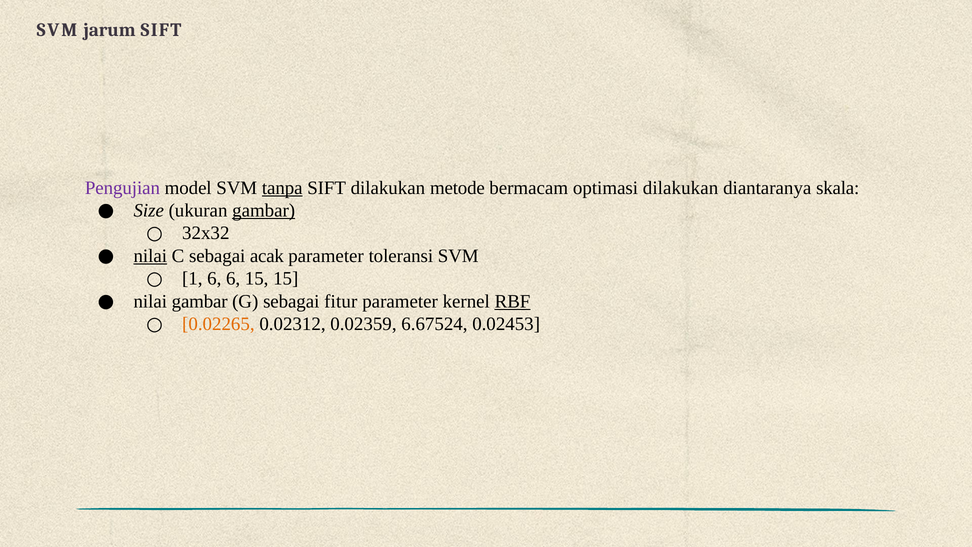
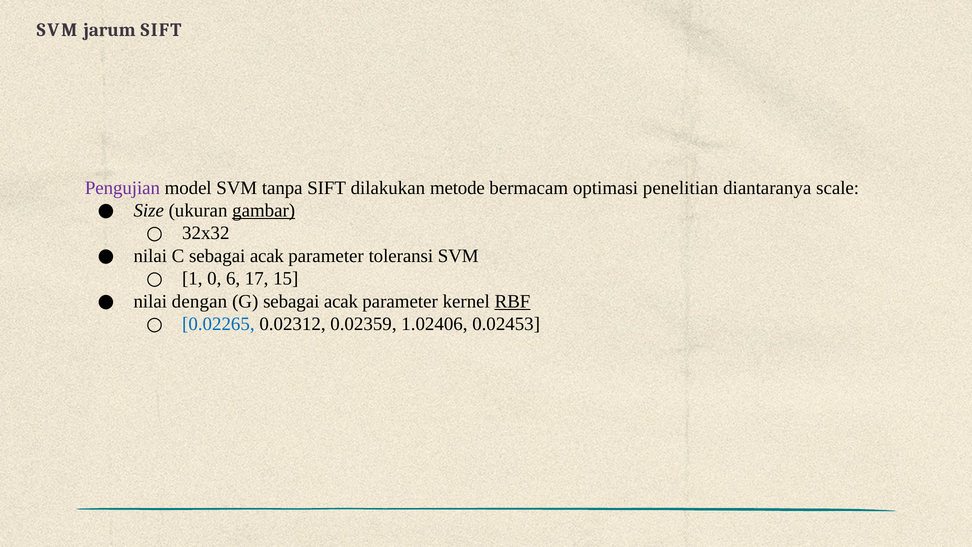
tanpa underline: present -> none (282, 188)
optimasi dilakukan: dilakukan -> penelitian (681, 188)
skala: skala -> scale (838, 188)
nilai underline: present -> none (150, 256)
1 6: 6 -> 0 (214, 279)
6 15: 15 -> 17 (257, 279)
nilai gambar: gambar -> dengan (199, 301)
G sebagai fitur: fitur -> acak (341, 301)
0.02265 colour: orange -> blue (218, 324)
6.67524: 6.67524 -> 1.02406 (434, 324)
